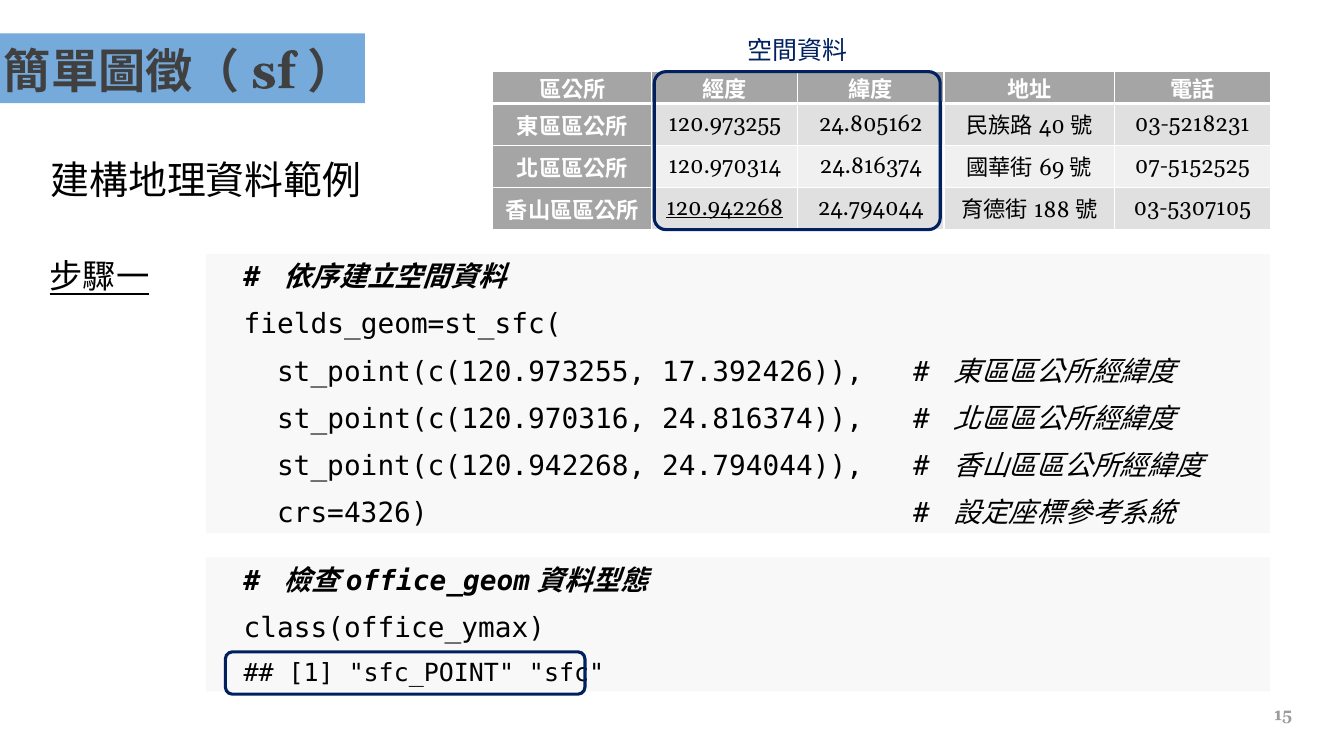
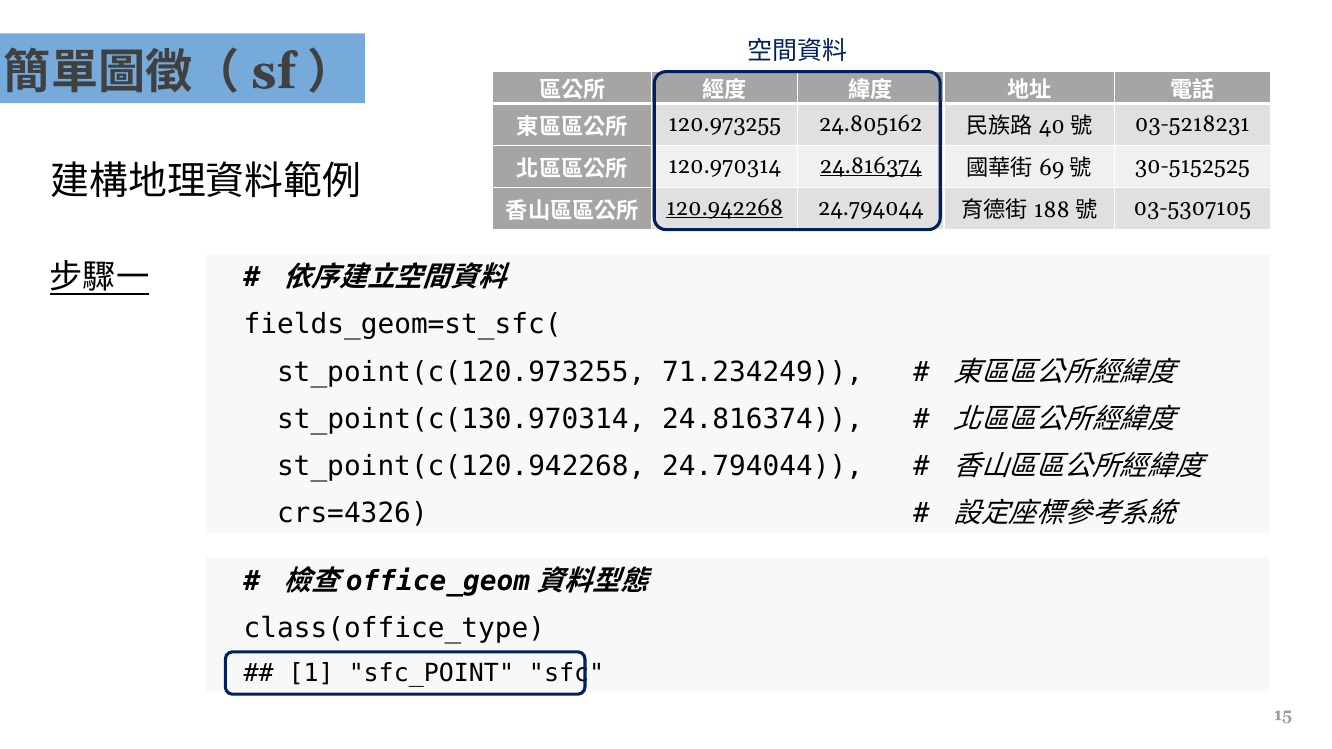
24.816374 underline: none -> present (871, 166)
07-5152525: 07-5152525 -> 30-5152525 (1192, 166)
17.392426: 17.392426 -> 71.234249 (763, 372)
st_point(c(120.970316: st_point(c(120.970316 -> st_point(c(130.970314 (461, 419)
class(office_ymax: class(office_ymax -> class(office_type (394, 628)
